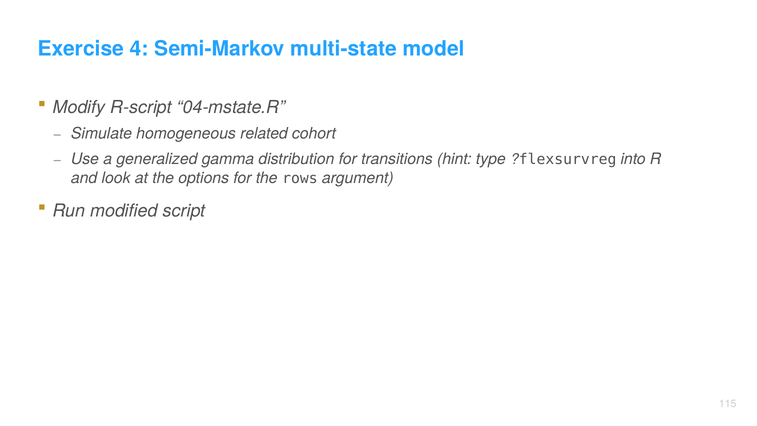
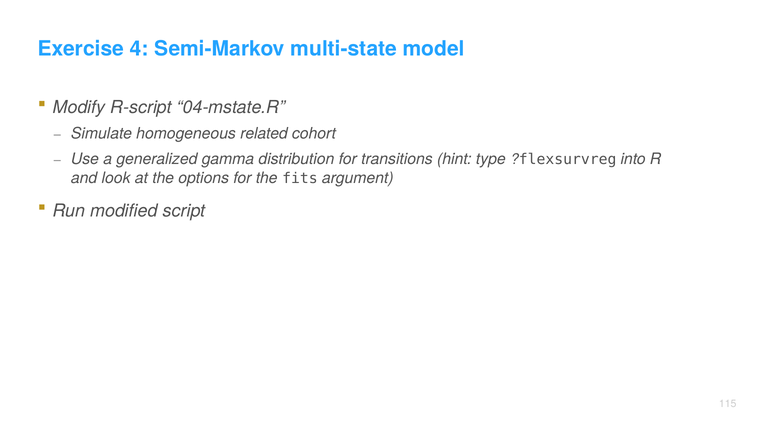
rows: rows -> fits (300, 178)
